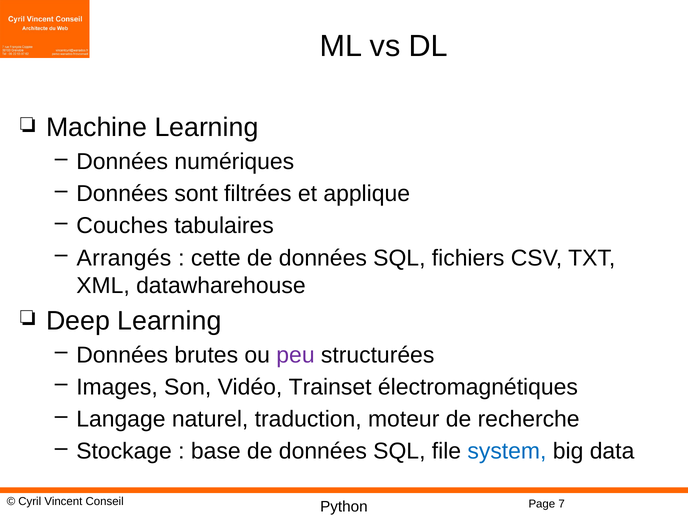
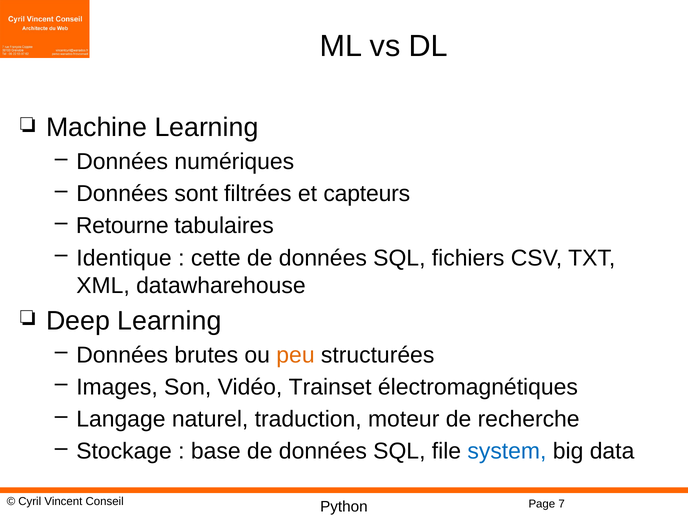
applique: applique -> capteurs (367, 194)
Couches: Couches -> Retourne (122, 226)
Arrangés: Arrangés -> Identique (124, 258)
peu colour: purple -> orange (295, 355)
